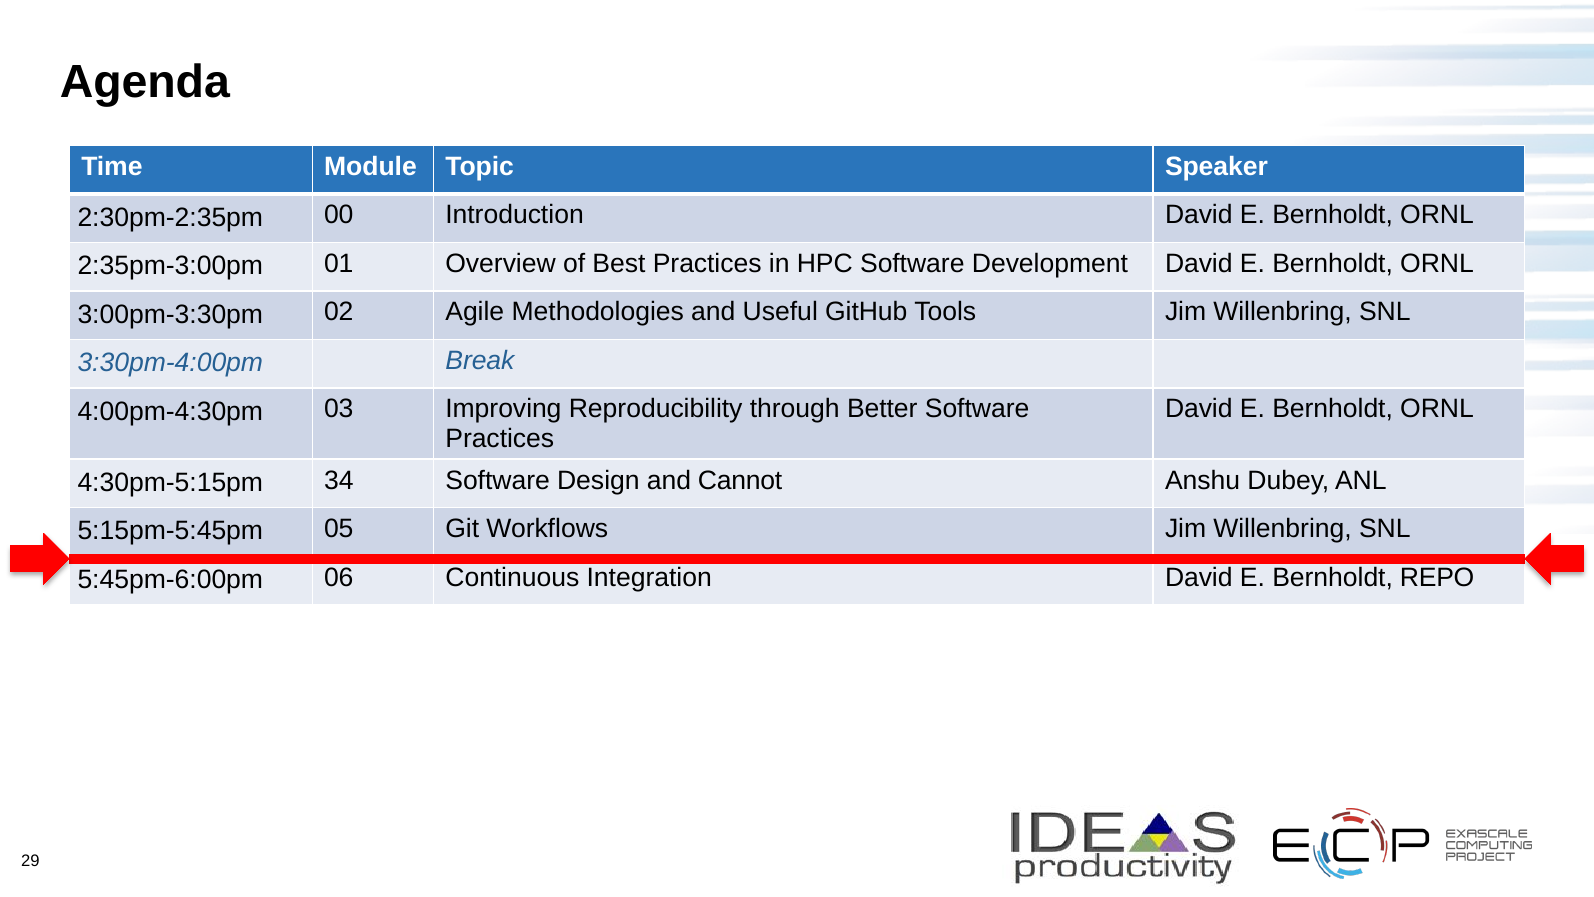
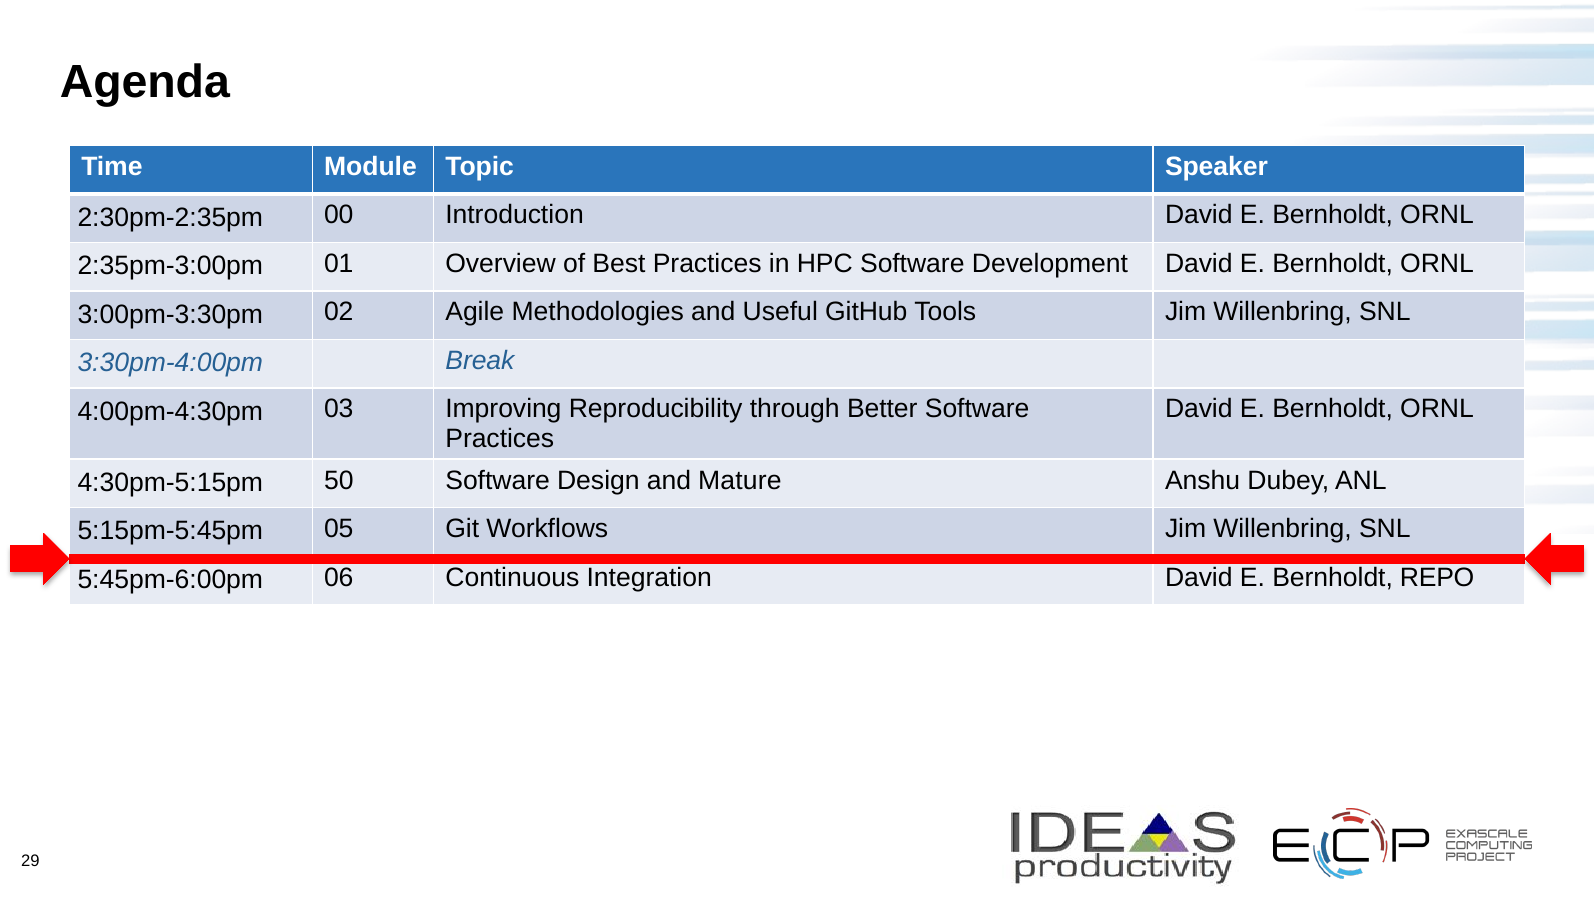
34: 34 -> 50 (339, 480)
Cannot: Cannot -> Mature (740, 480)
